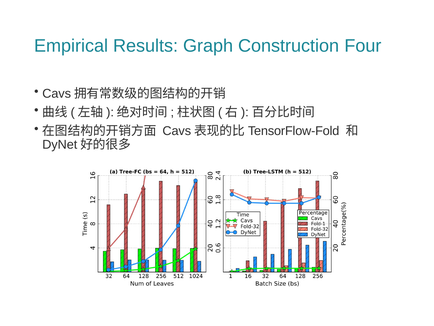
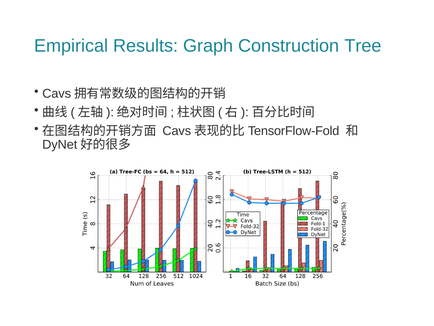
Four: Four -> Tree (363, 46)
